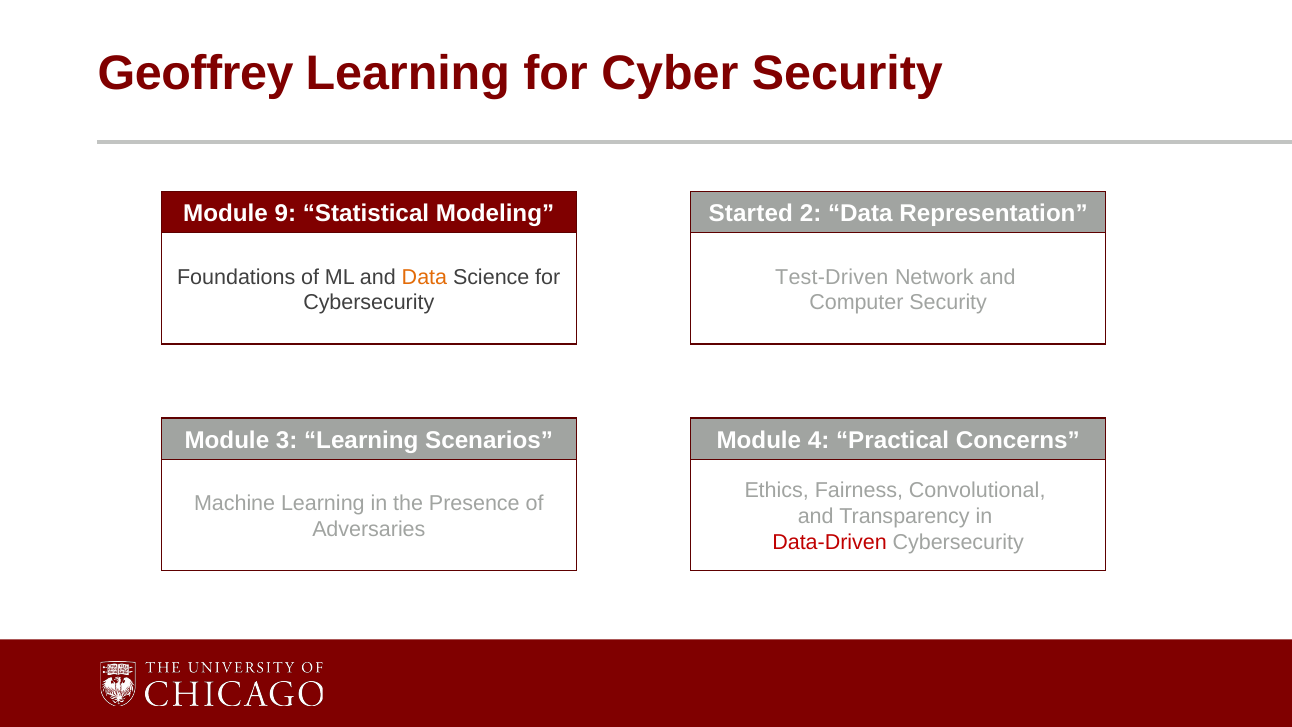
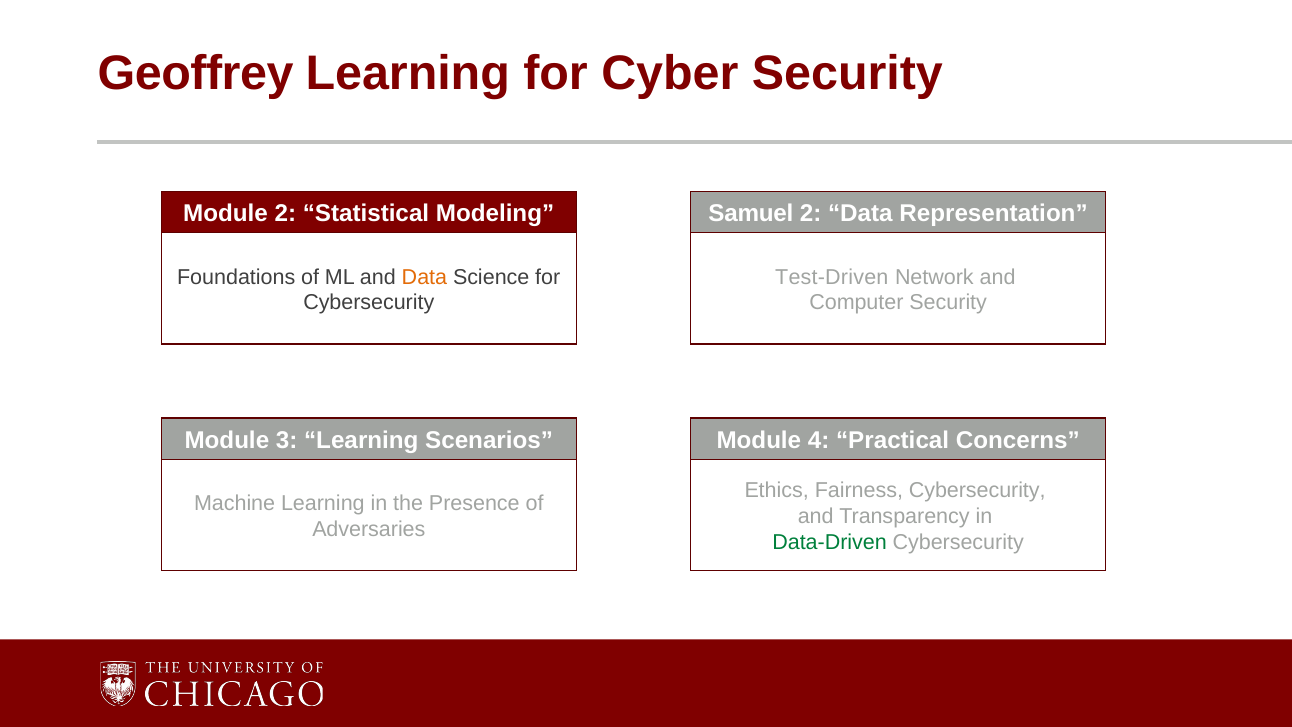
Module 9: 9 -> 2 (285, 214)
Started: Started -> Samuel (751, 214)
Fairness Convolutional: Convolutional -> Cybersecurity (977, 490)
Data-Driven colour: red -> green (830, 542)
